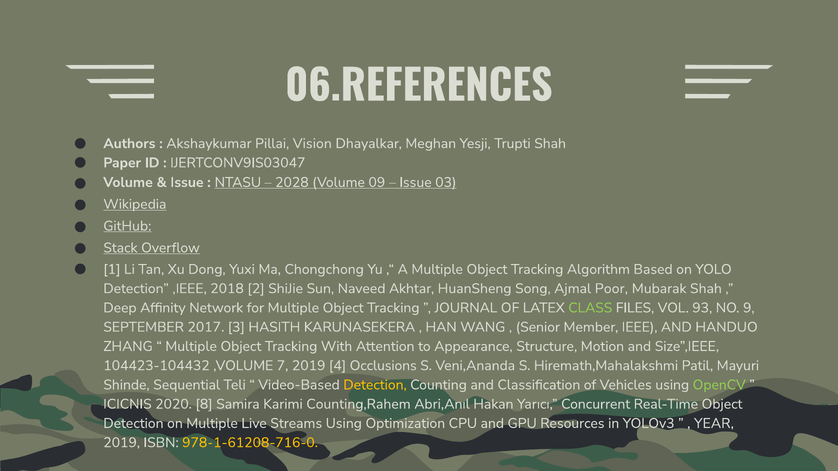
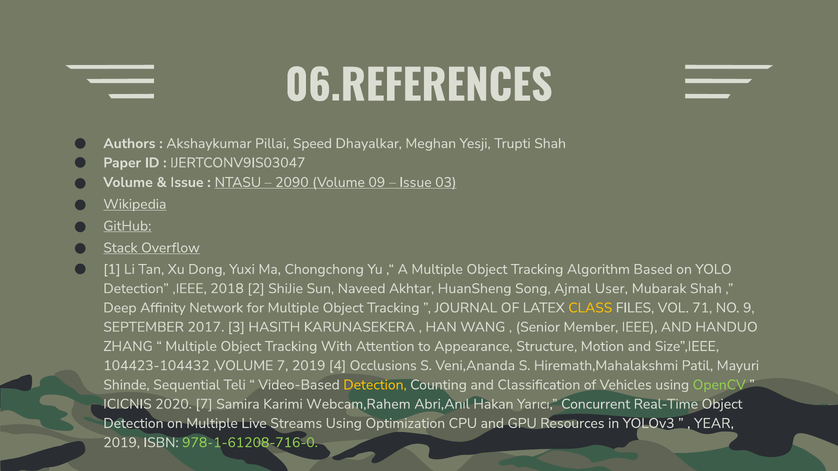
Vision: Vision -> Speed (312, 144)
2028: 2028 -> 2090 (292, 182)
Poor: Poor -> User (611, 289)
CLASS colour: light green -> yellow (590, 308)
93: 93 -> 71 (702, 308)
2020 8: 8 -> 7 (204, 404)
Counting,Rahem: Counting,Rahem -> Webcam,Rahem (358, 404)
978-1-61208-716-0 colour: yellow -> light green (250, 443)
